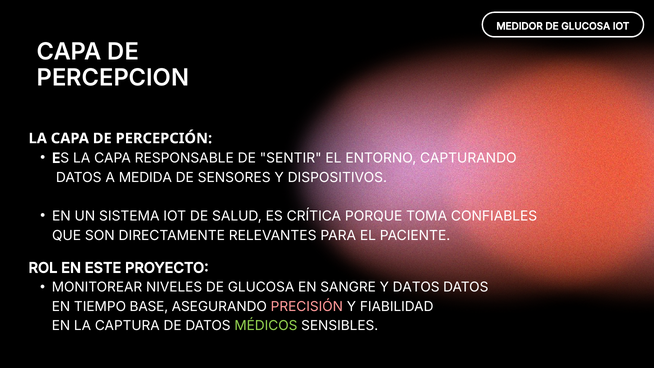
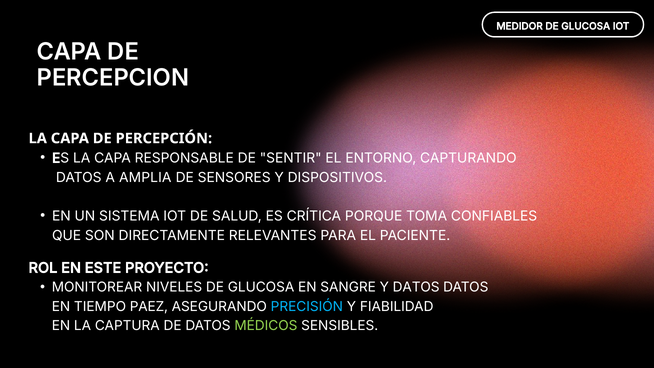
MEDIDA: MEDIDA -> AMPLIA (145, 177)
BASE: BASE -> PAEZ (149, 306)
PRECISIÓN colour: pink -> light blue (307, 306)
